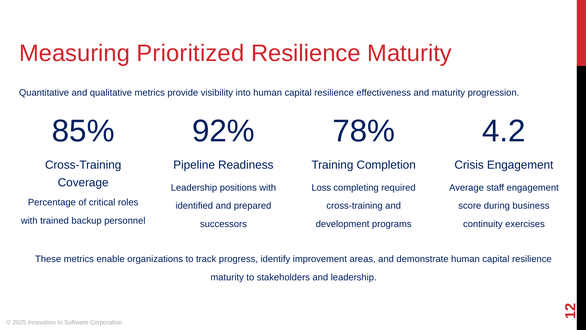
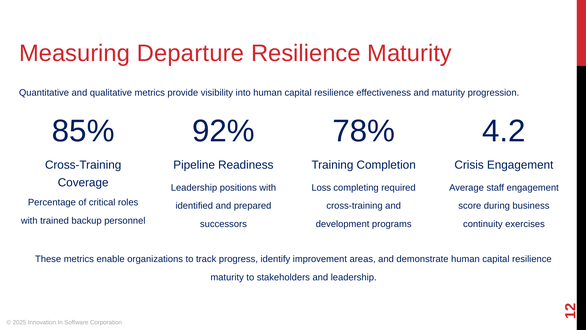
Prioritized: Prioritized -> Departure (190, 53)
